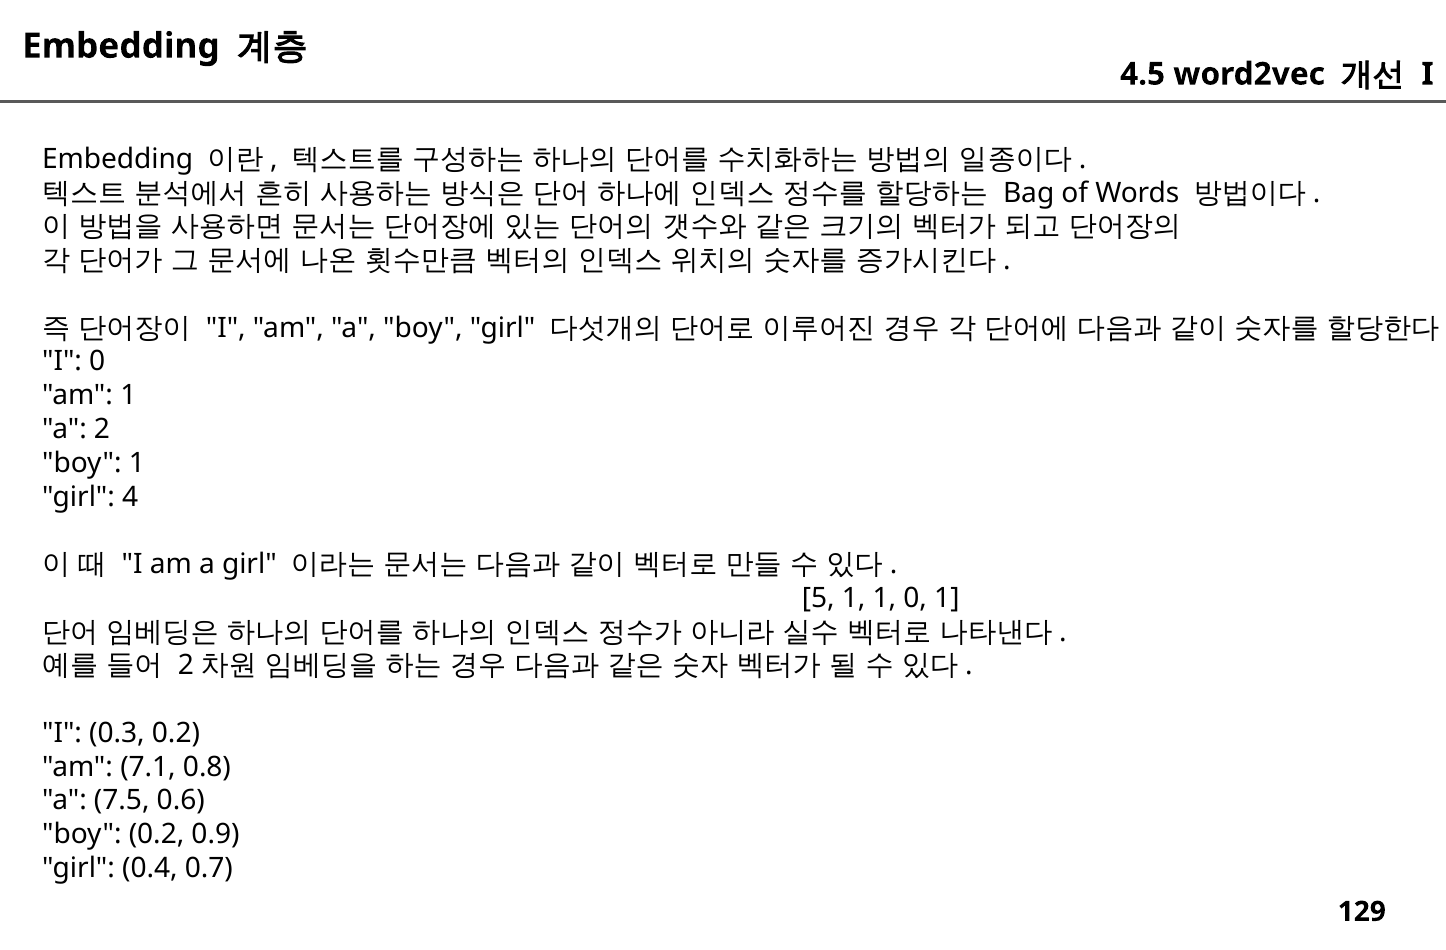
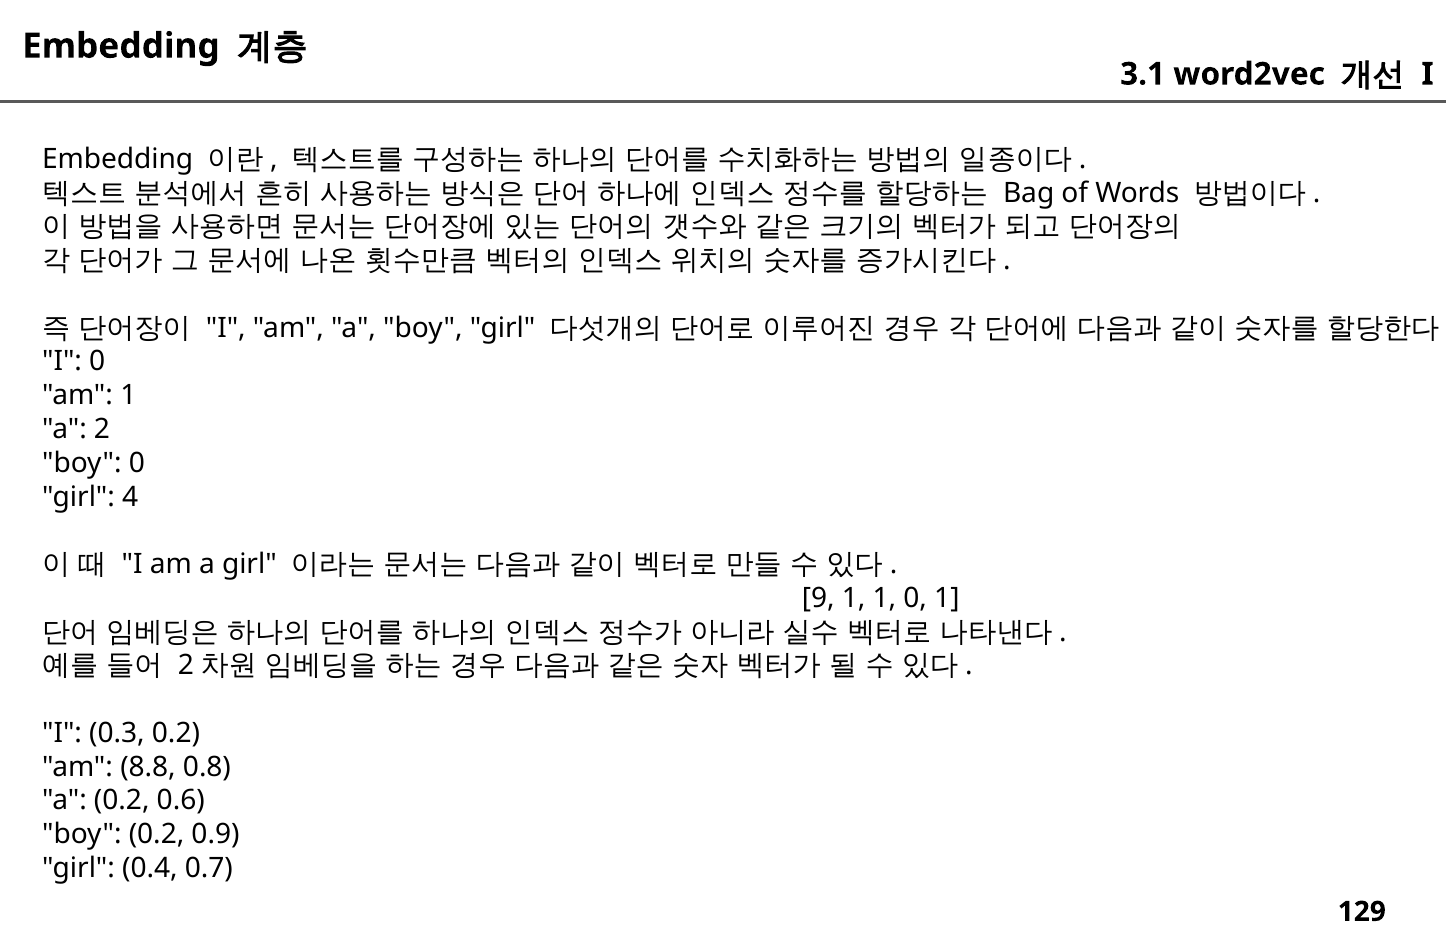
4.5: 4.5 -> 3.1 (1143, 74)
boy 1: 1 -> 0 (137, 463)
5: 5 -> 9 (818, 598)
7.1: 7.1 -> 8.8 (148, 767)
a 7.5: 7.5 -> 0.2 (122, 800)
